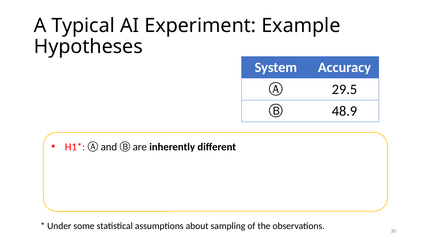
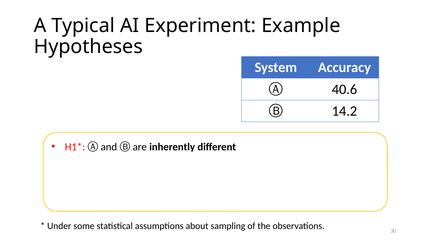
29.5: 29.5 -> 40.6 (344, 89)
48.9: 48.9 -> 14.2 (344, 111)
